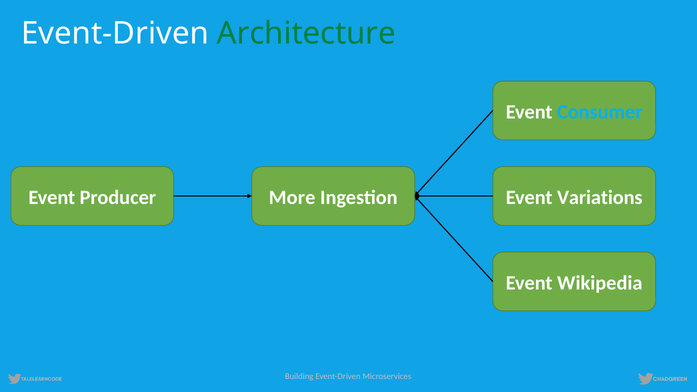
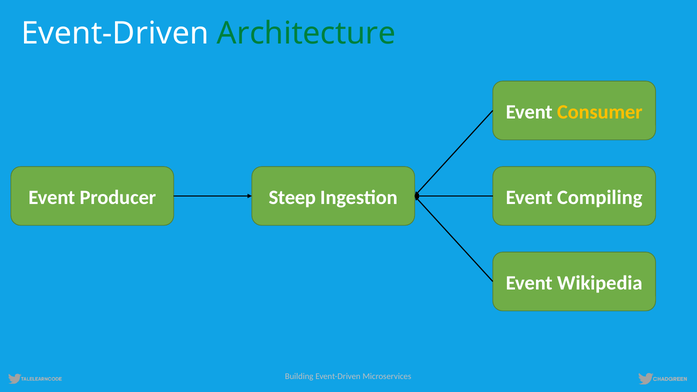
Consumer colour: light blue -> yellow (600, 112)
More: More -> Steep (292, 197)
Variations: Variations -> Compiling (600, 197)
